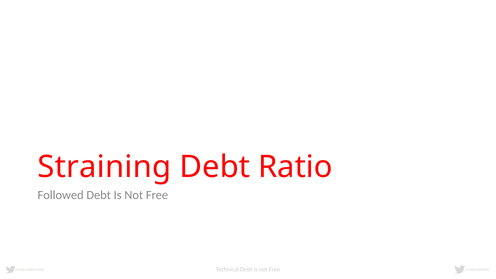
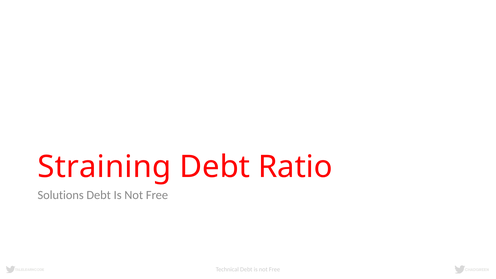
Followed: Followed -> Solutions (61, 195)
